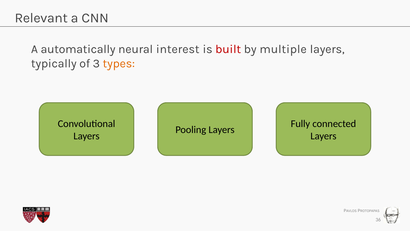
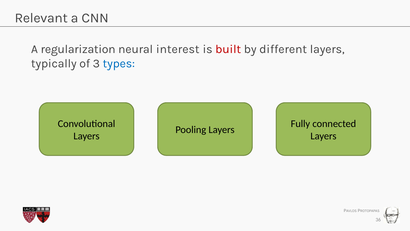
automatically: automatically -> regularization (78, 49)
multiple: multiple -> different (283, 49)
types colour: orange -> blue (119, 63)
